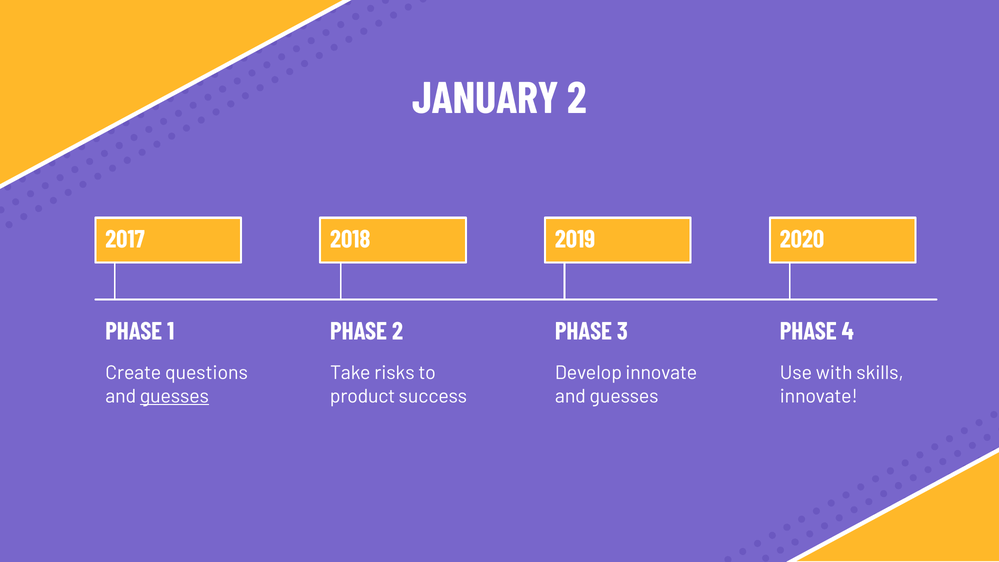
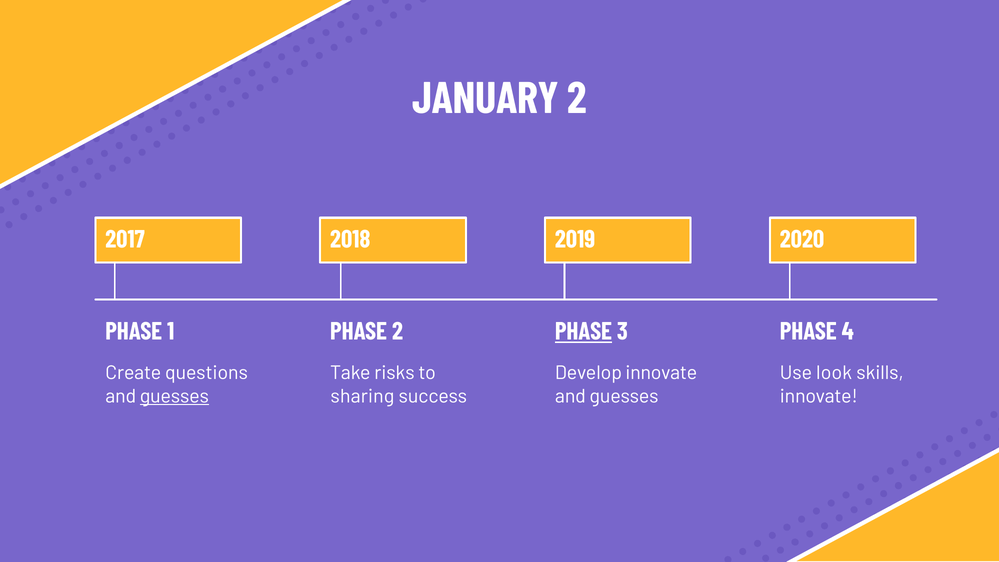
PHASE underline: none -> present (583, 331)
with: with -> look (834, 373)
product: product -> sharing (362, 396)
